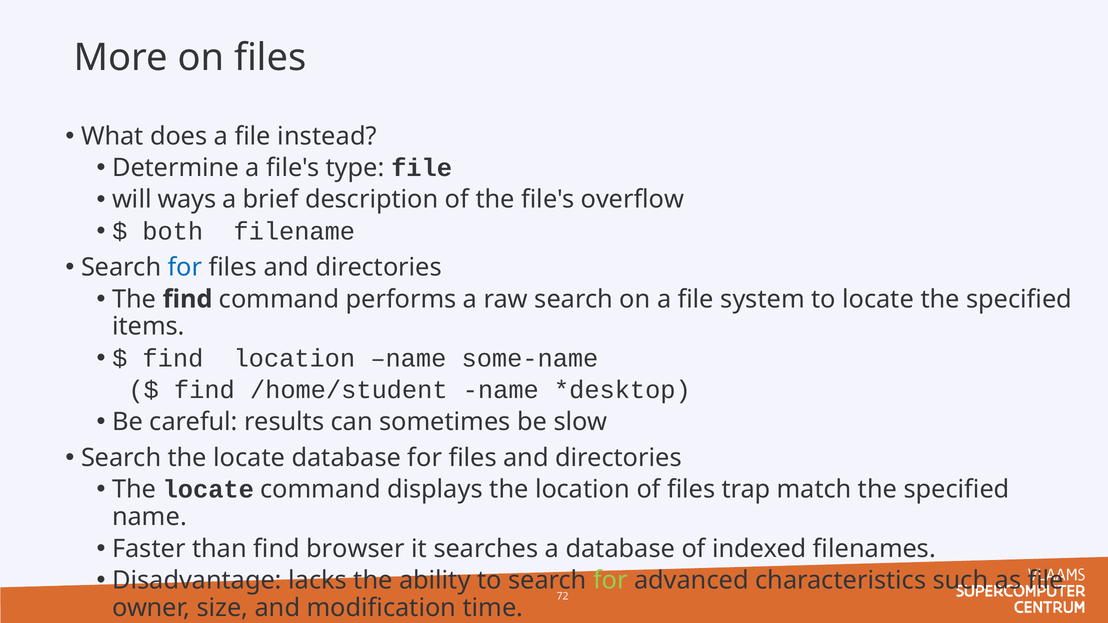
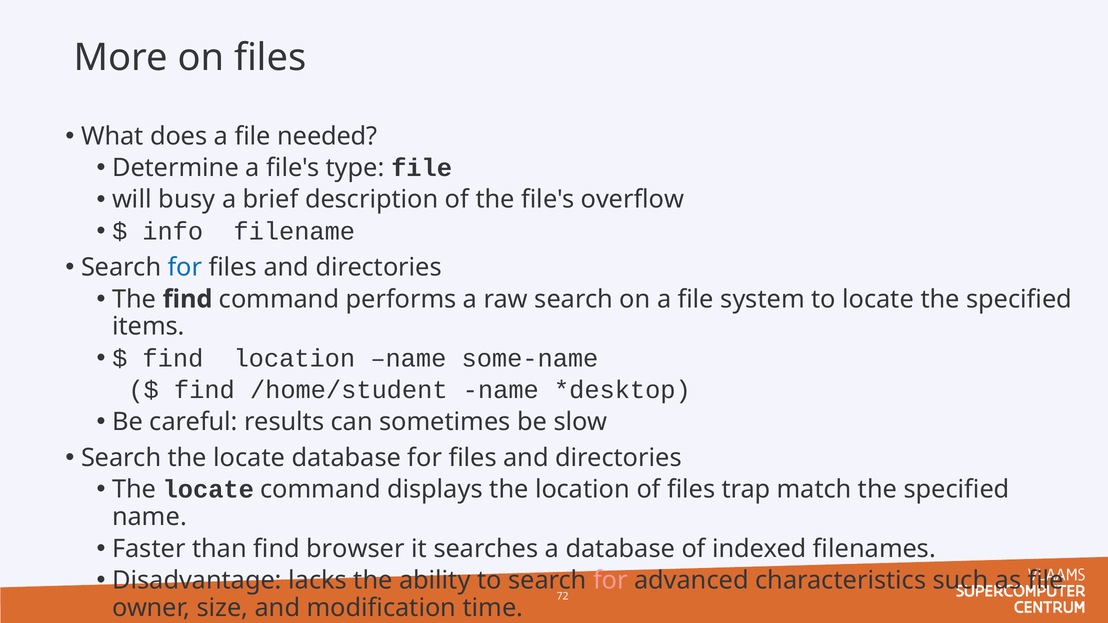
instead: instead -> needed (327, 136)
ways: ways -> busy (187, 200)
both: both -> info (173, 231)
for colour: light green -> pink (610, 581)
